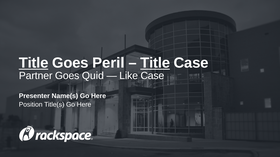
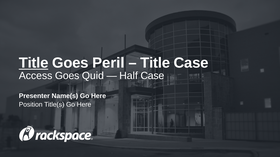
Title underline: present -> none (155, 63)
Partner: Partner -> Access (36, 76)
Like: Like -> Half (129, 76)
